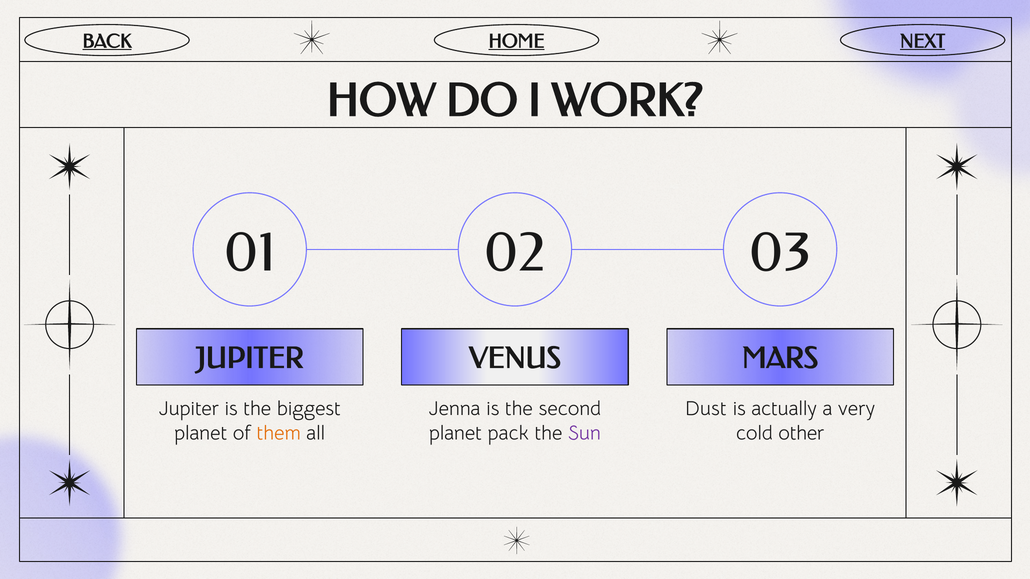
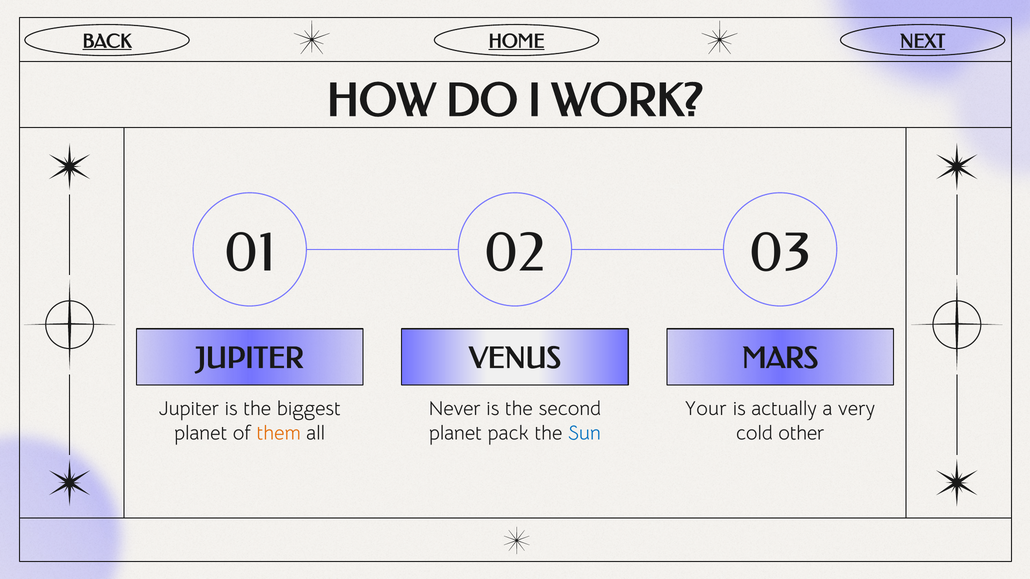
Jenna: Jenna -> Never (455, 409)
Dust: Dust -> Your (706, 409)
Sun colour: purple -> blue (584, 433)
